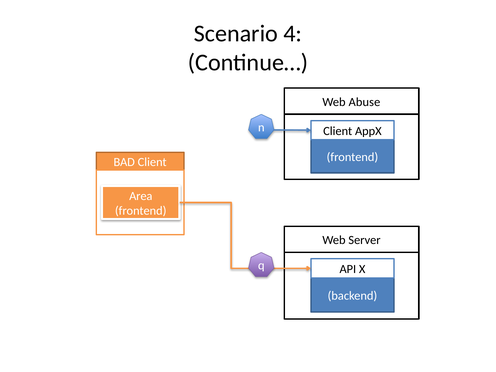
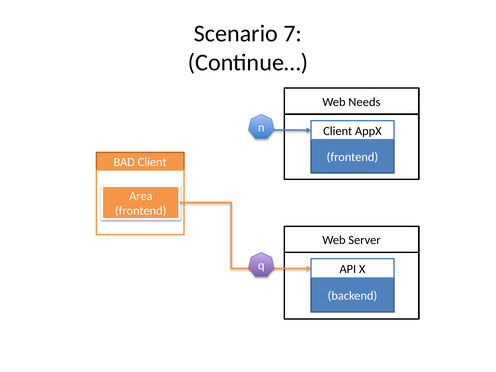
4: 4 -> 7 (293, 34)
Abuse: Abuse -> Needs (364, 102)
